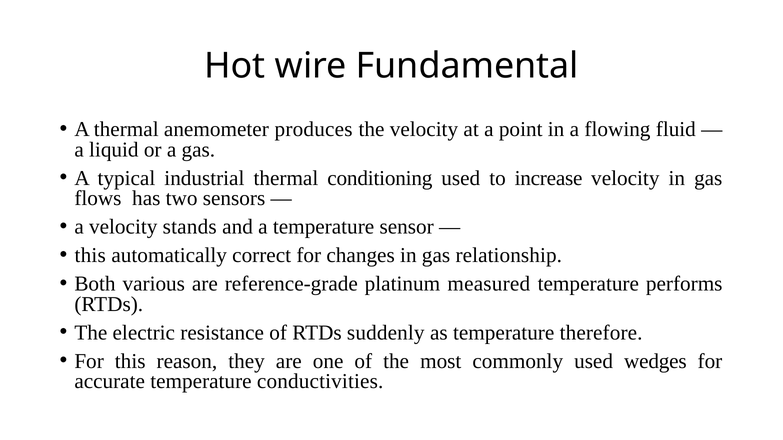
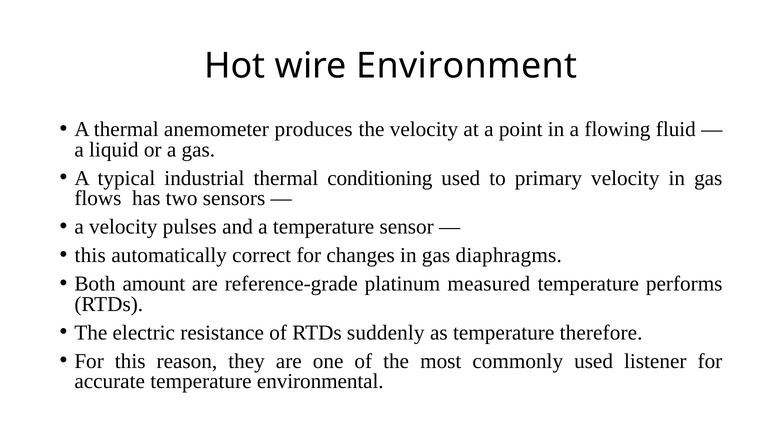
Fundamental: Fundamental -> Environment (467, 66)
increase: increase -> primary (548, 178)
stands: stands -> pulses (190, 227)
relationship: relationship -> diaphragms (509, 256)
various: various -> amount (154, 284)
wedges: wedges -> listener (655, 362)
conductivities: conductivities -> environmental (320, 382)
